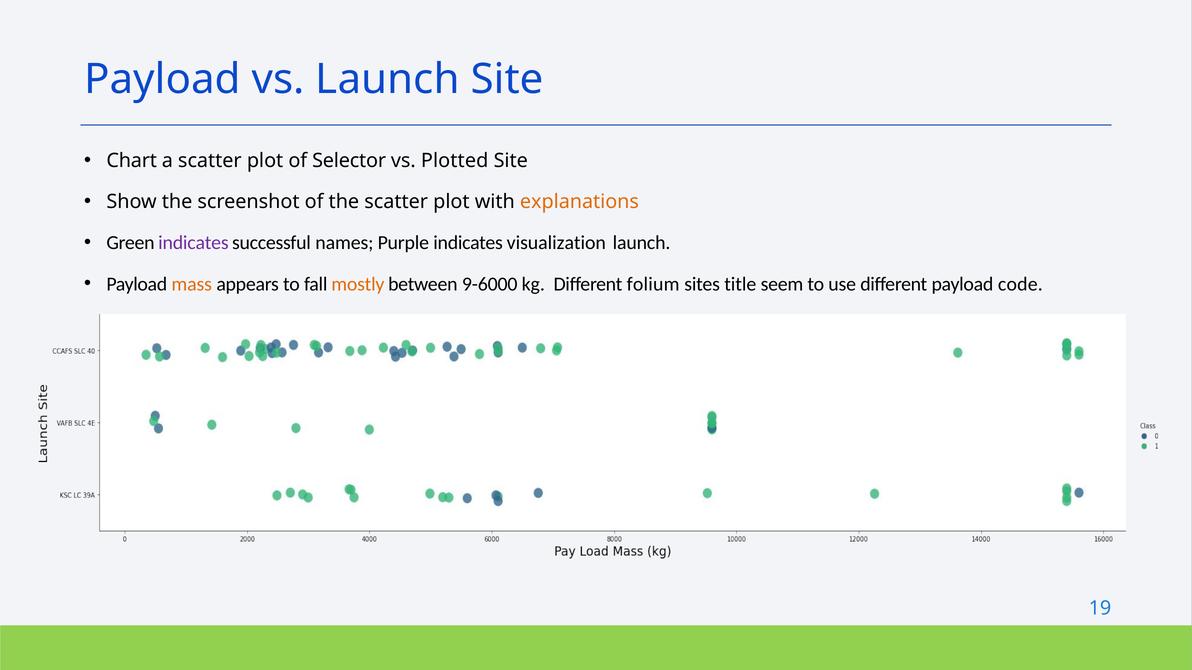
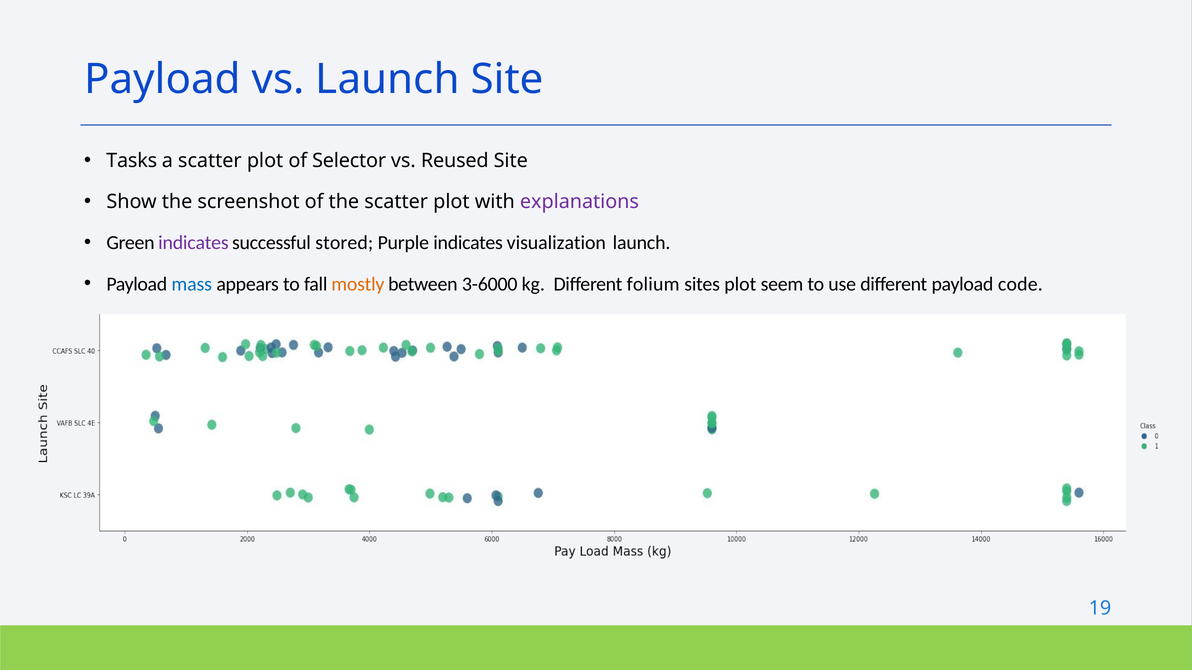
Chart: Chart -> Tasks (132, 161)
Plotted: Plotted -> Reused (455, 161)
explanations colour: orange -> purple (579, 202)
names: names -> stored (344, 243)
mass colour: orange -> blue (192, 284)
9-6000: 9-6000 -> 3-6000 (490, 284)
sites title: title -> plot (740, 284)
